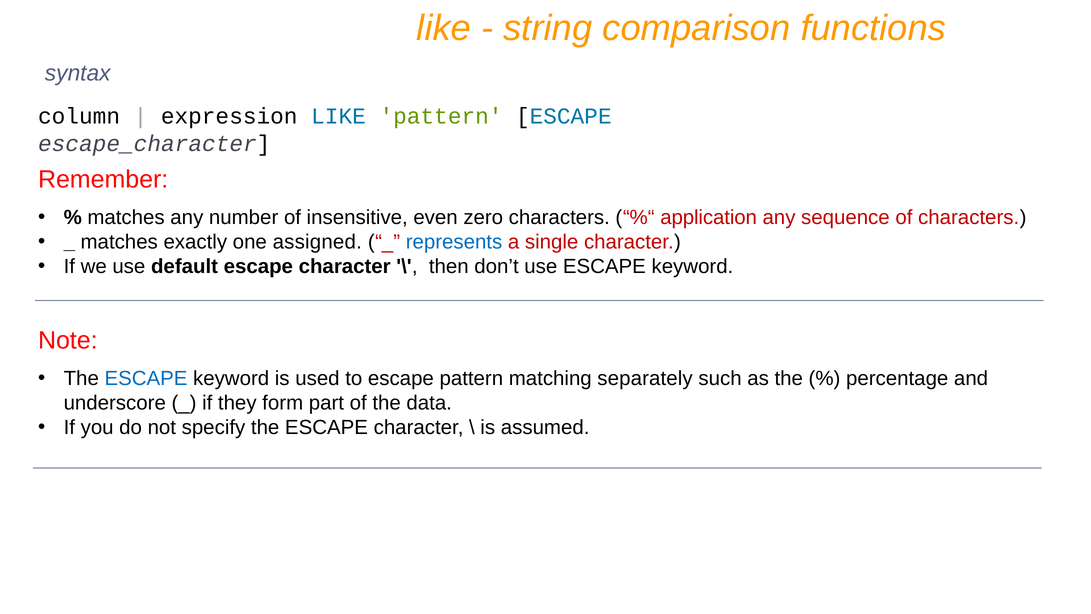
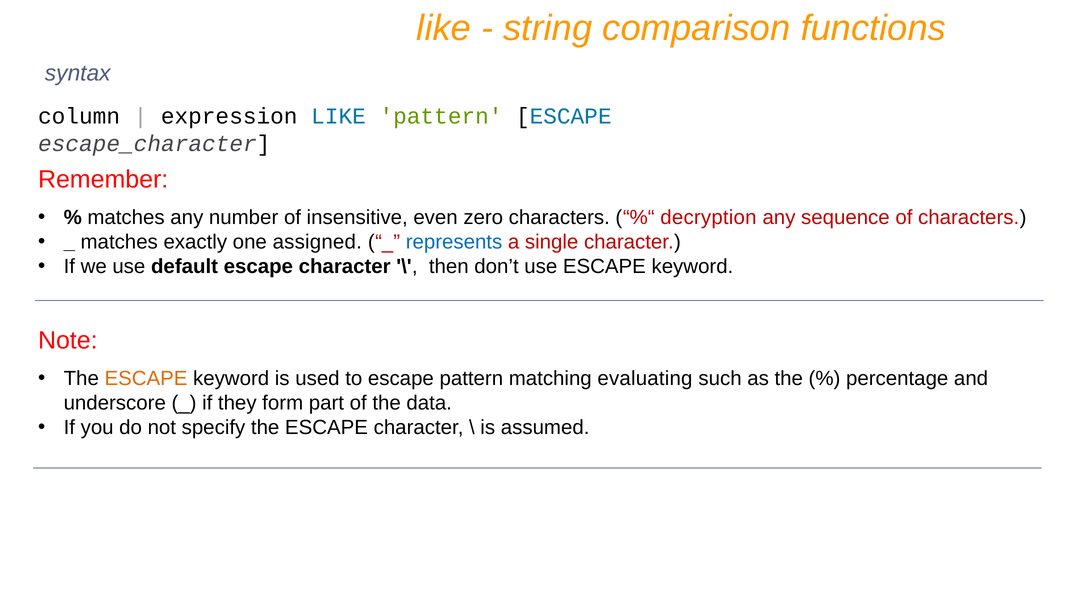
application: application -> decryption (708, 217)
ESCAPE colour: blue -> orange (146, 378)
separately: separately -> evaluating (645, 378)
